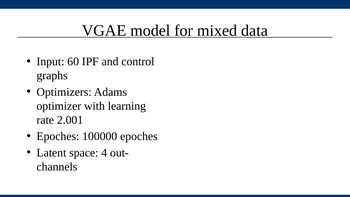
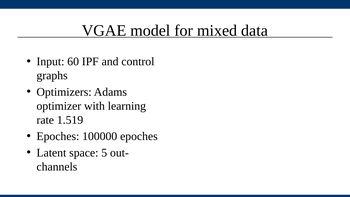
2.001: 2.001 -> 1.519 (70, 120)
4: 4 -> 5 (104, 153)
